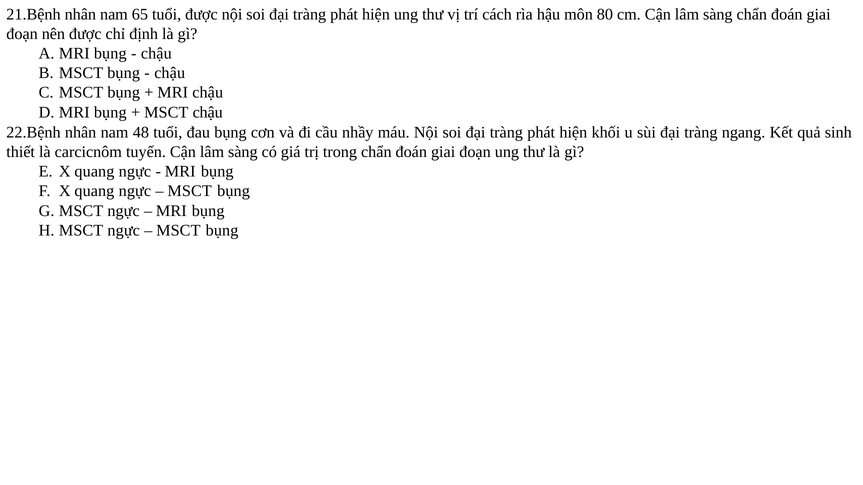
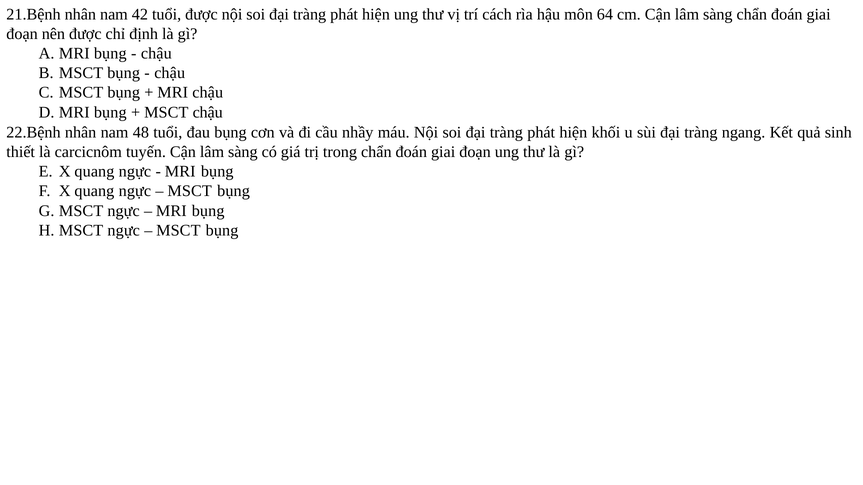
65: 65 -> 42 (140, 14)
80: 80 -> 64 (605, 14)
